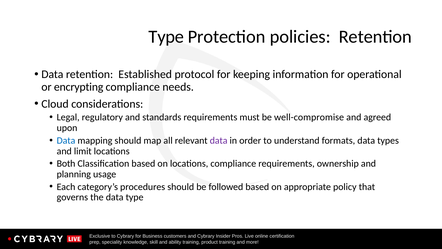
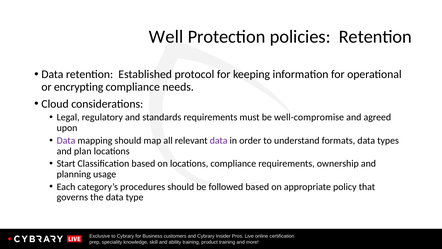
Type: Type -> Well (166, 37)
Data colour: blue -> purple (66, 140)
limit: limit -> plan (83, 151)
Both: Both -> Start (66, 163)
